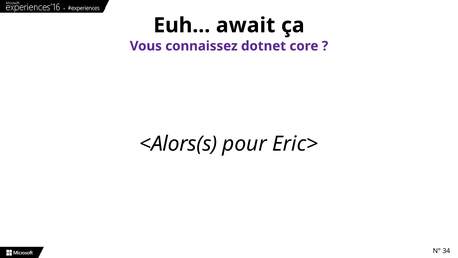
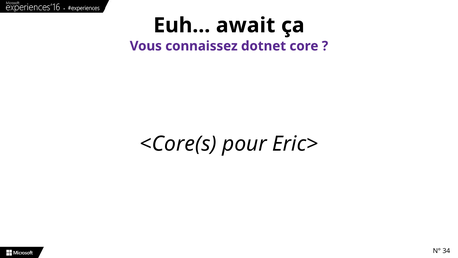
<Alors(s: <Alors(s -> <Core(s (178, 144)
